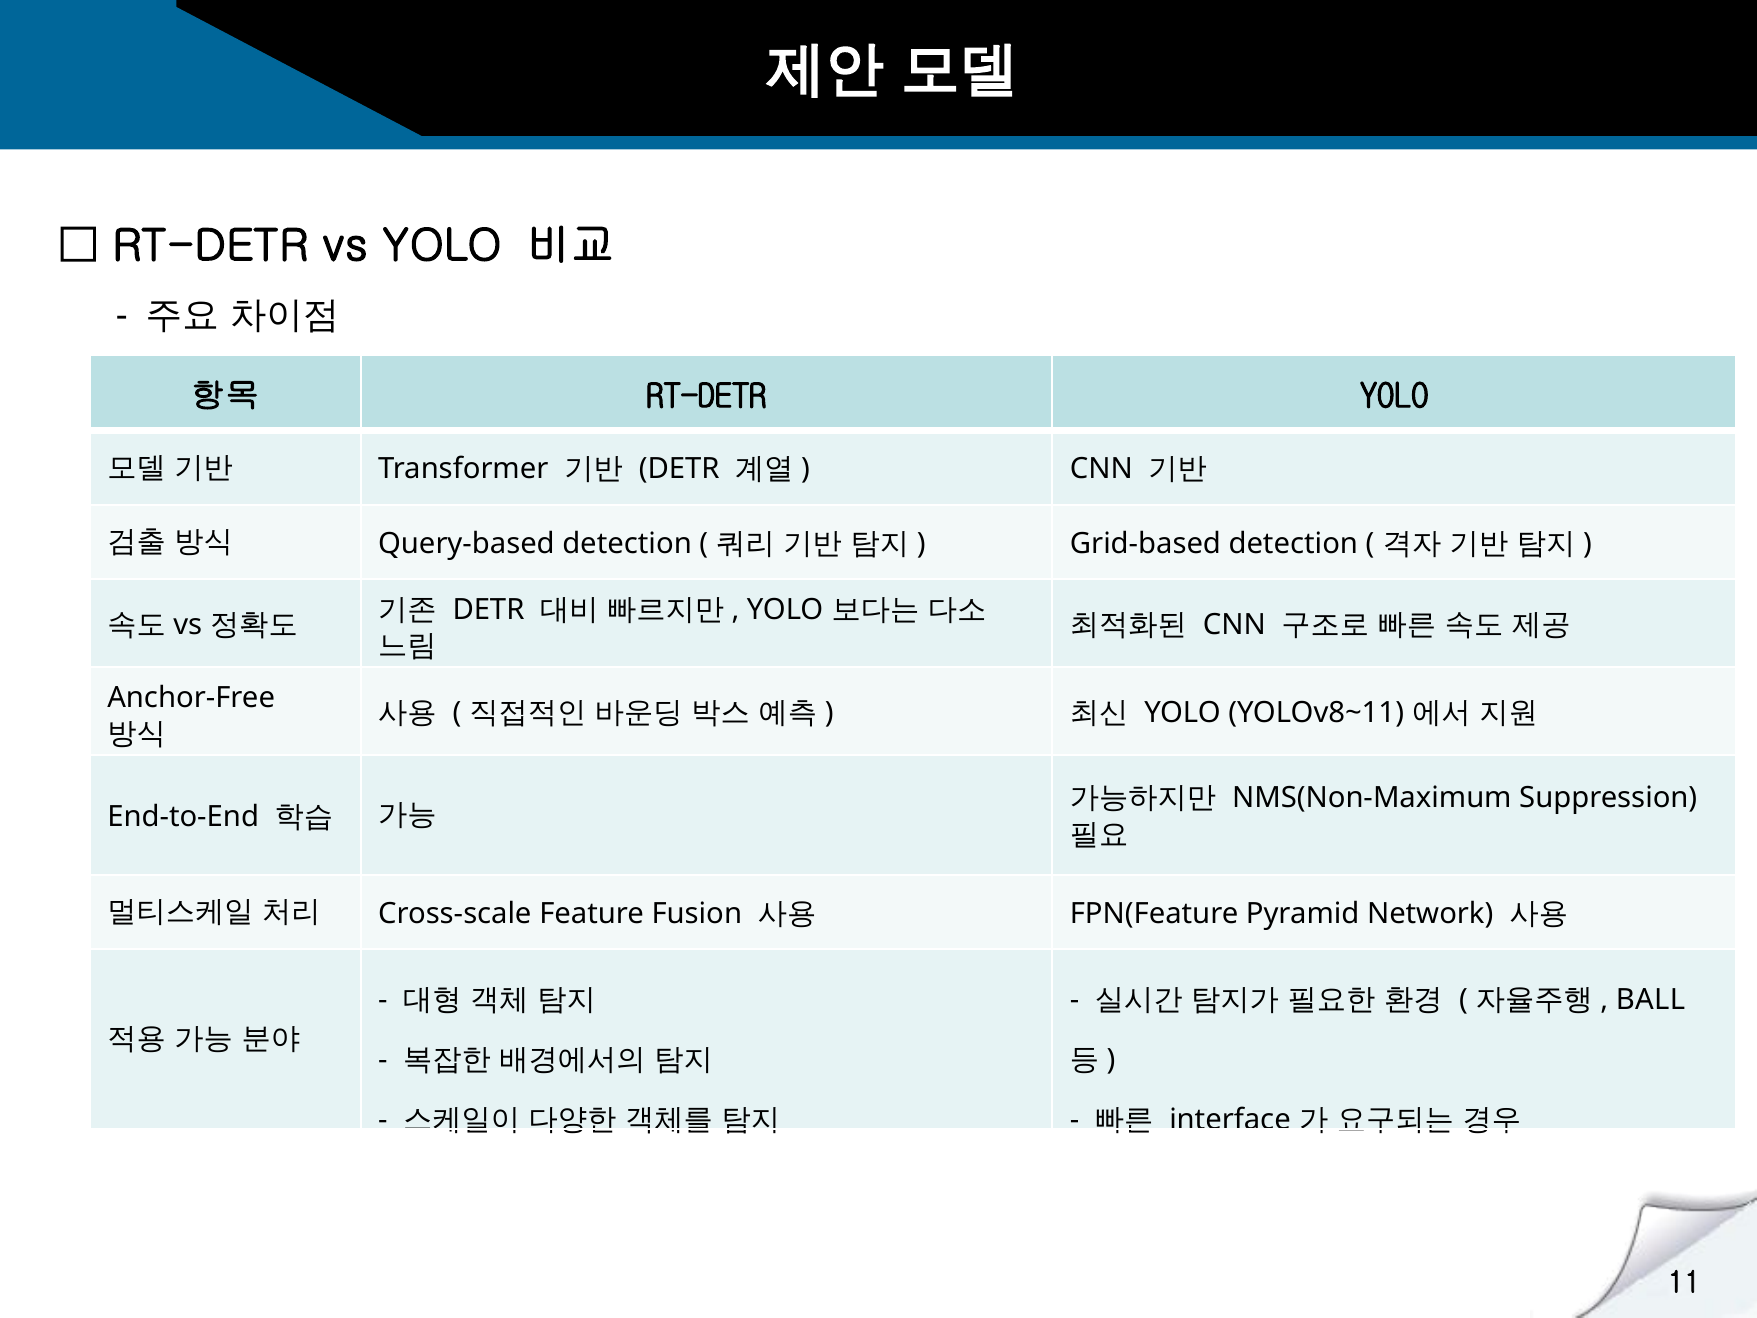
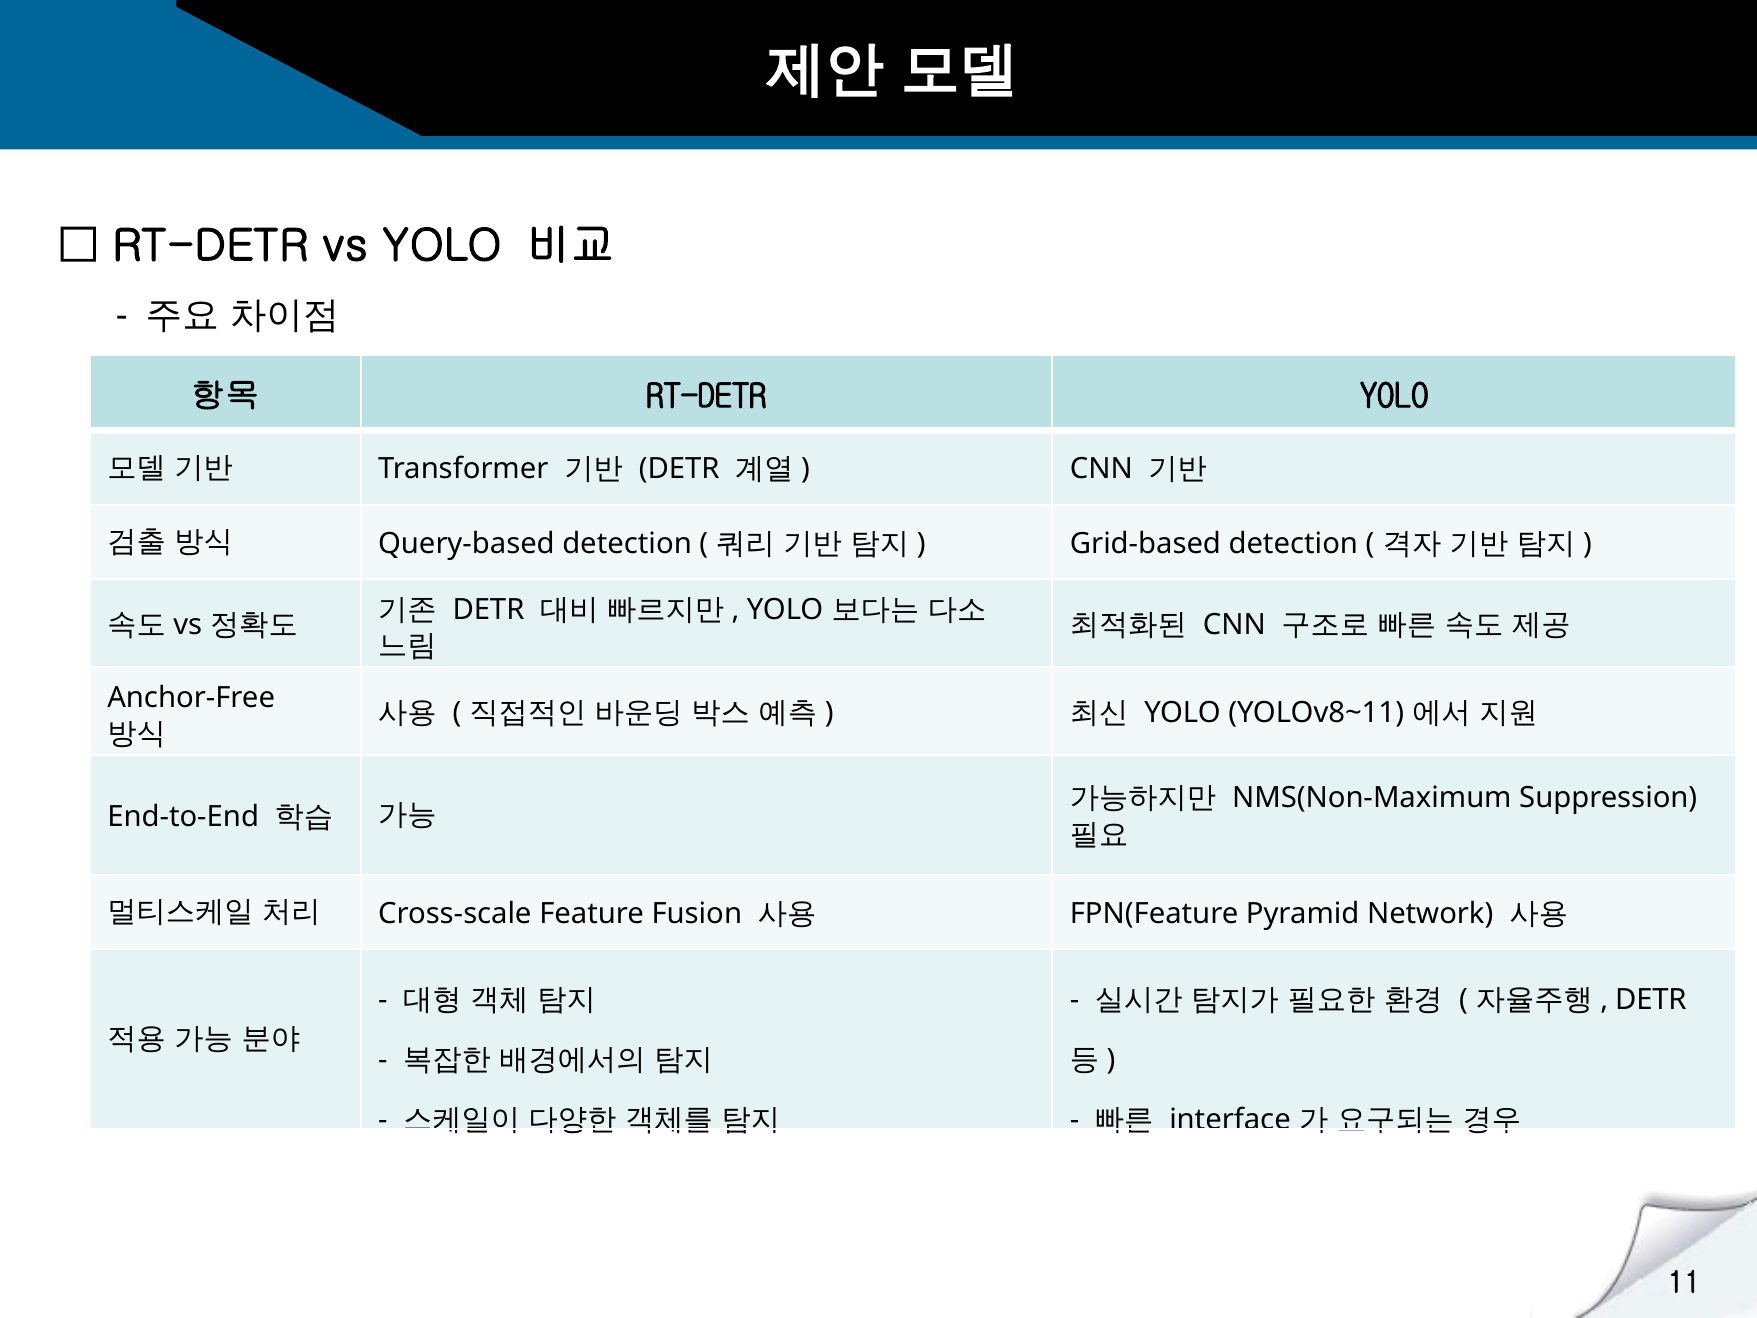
BALL: BALL -> DETR (1651, 1000)
